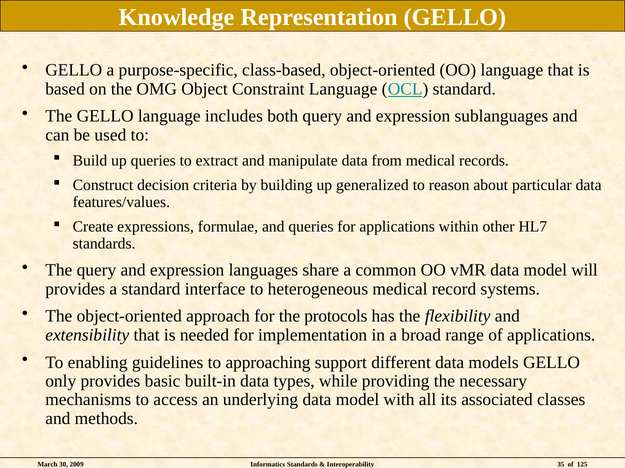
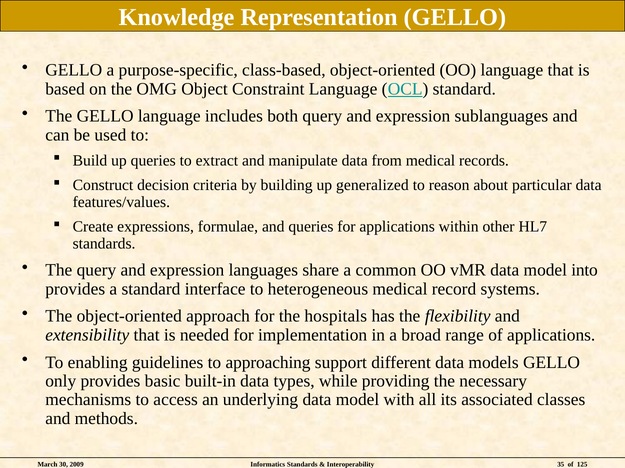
will: will -> into (585, 270)
protocols: protocols -> hospitals (336, 317)
